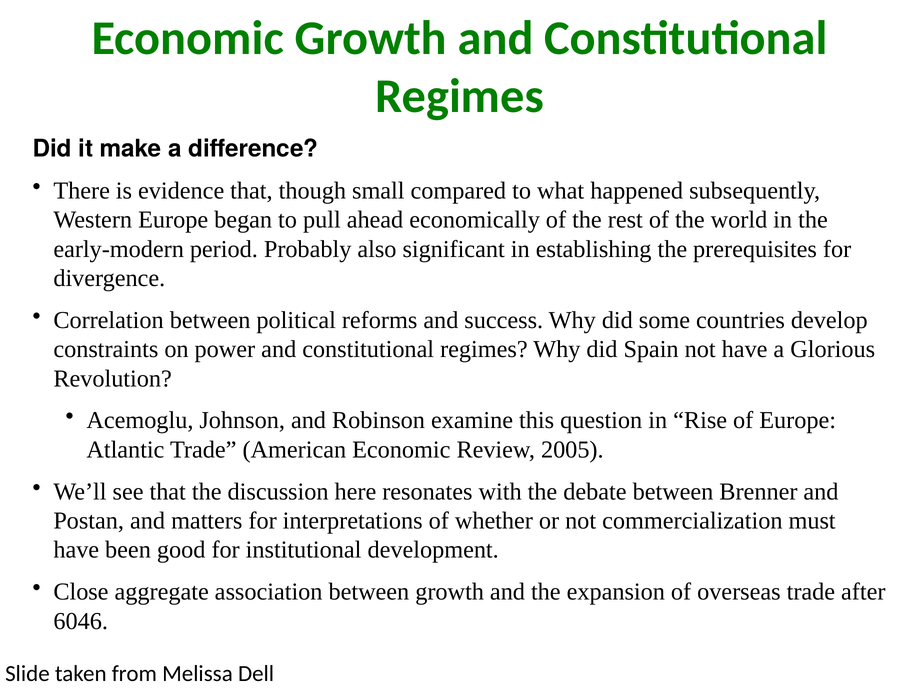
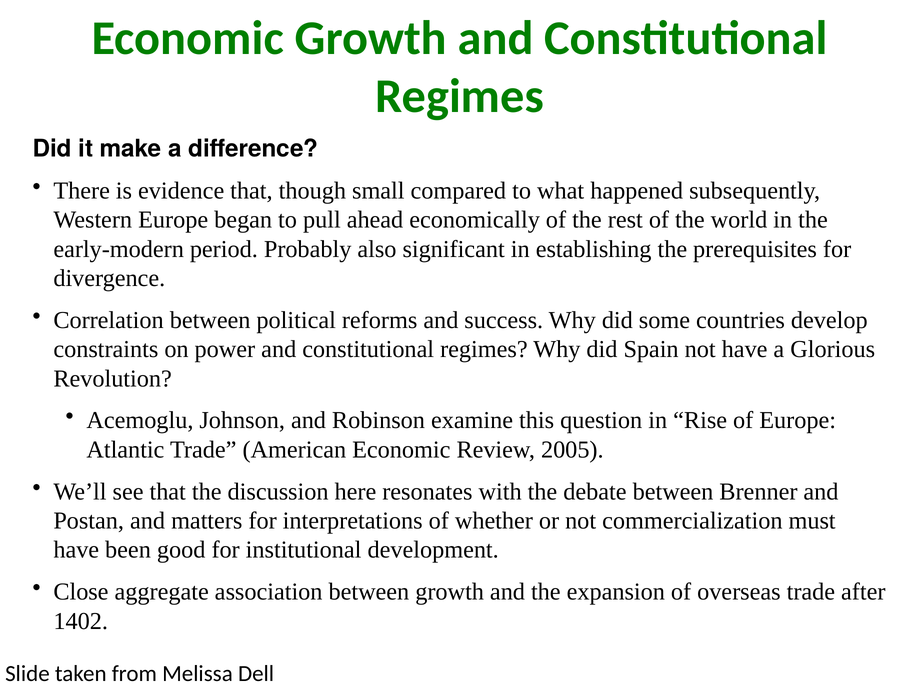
6046: 6046 -> 1402 (81, 621)
